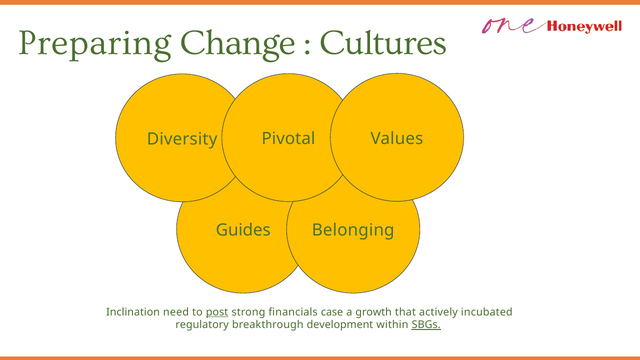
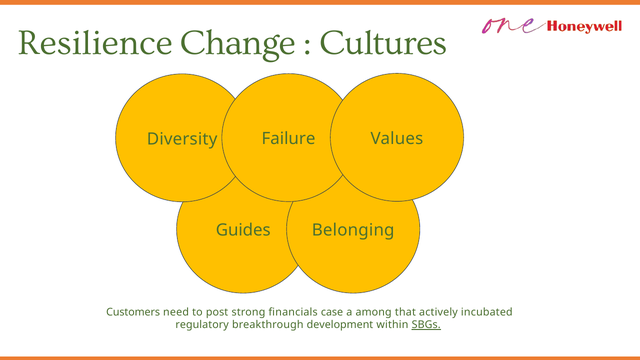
Preparing: Preparing -> Resilience (95, 42)
Pivotal: Pivotal -> Failure (288, 139)
Inclination: Inclination -> Customers (133, 312)
post underline: present -> none (217, 312)
growth: growth -> among (374, 312)
